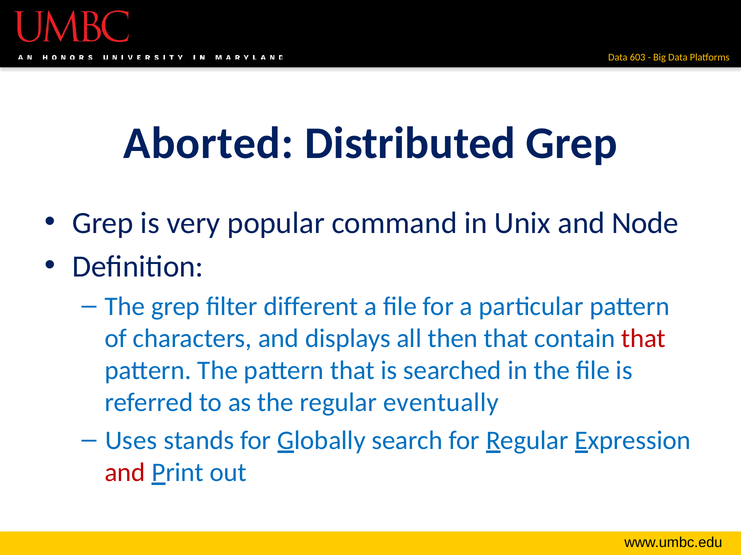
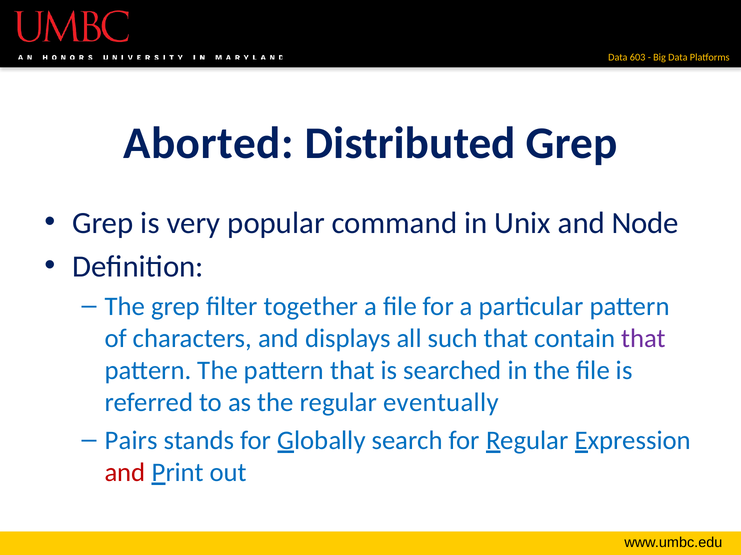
different: different -> together (311, 307)
then: then -> such (453, 339)
that colour: red -> purple (643, 339)
Uses: Uses -> Pairs (131, 441)
